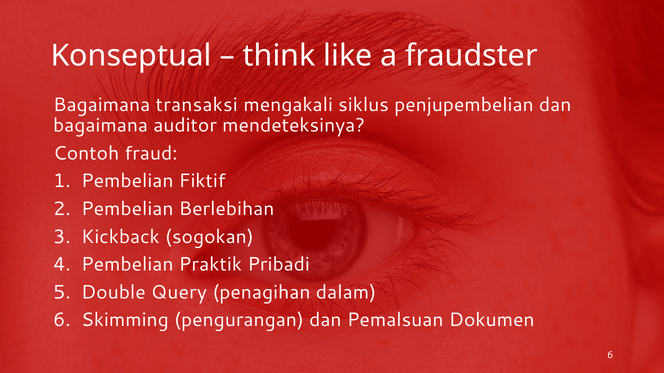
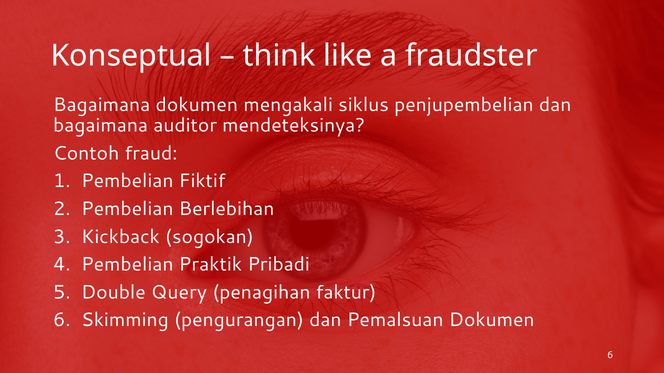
Bagaimana transaksi: transaksi -> dokumen (197, 105)
dalam: dalam -> faktur (346, 293)
